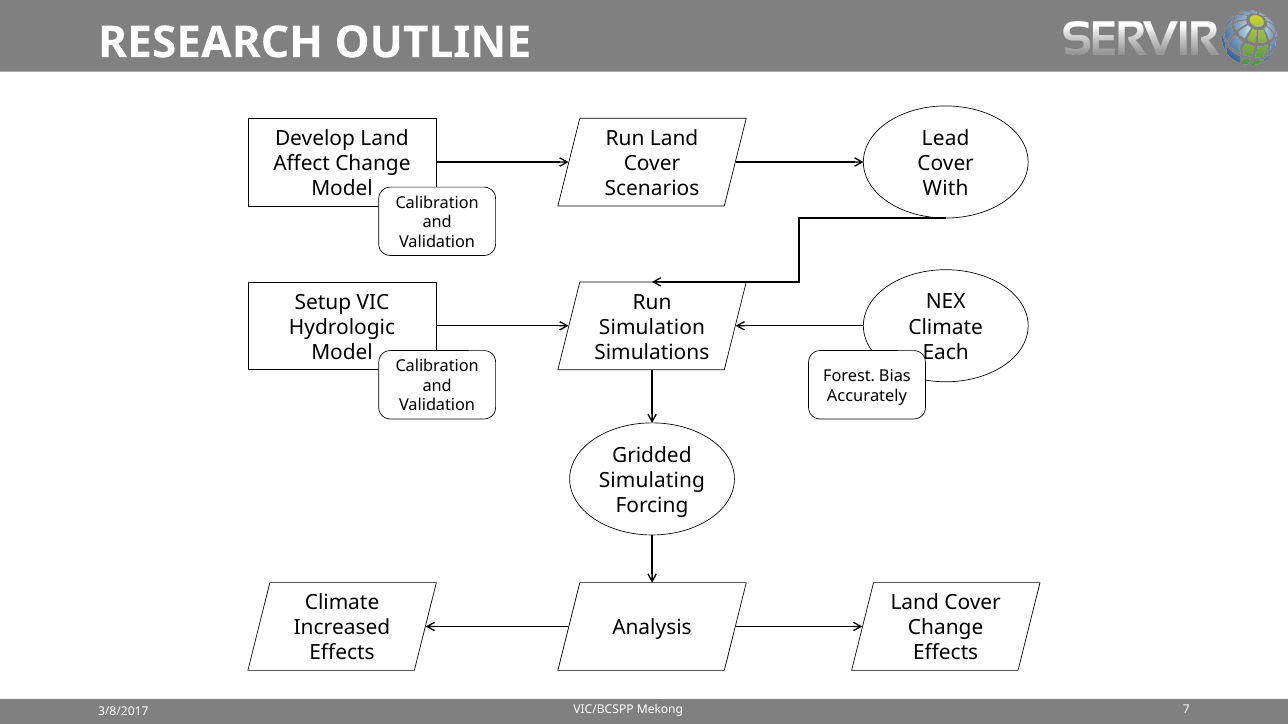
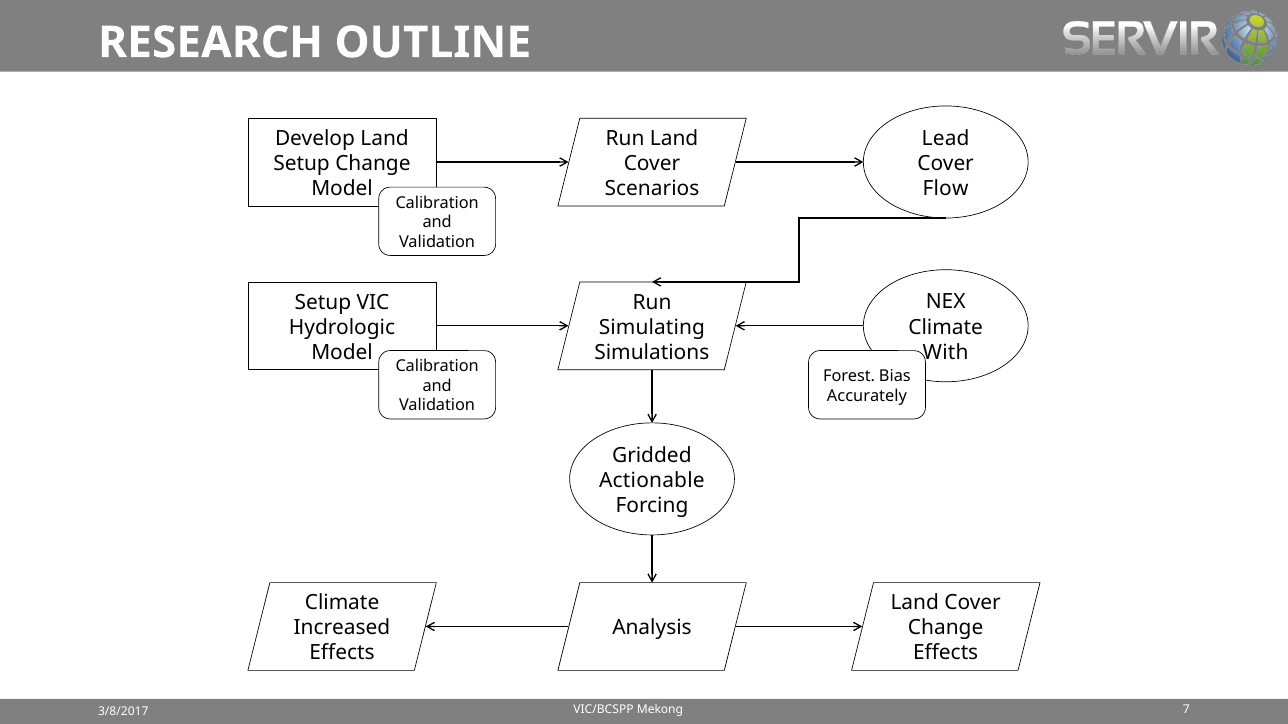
Affect: Affect -> Setup (302, 164)
With: With -> Flow (946, 189)
Simulation: Simulation -> Simulating (652, 327)
Each: Each -> With (946, 352)
Simulating: Simulating -> Actionable (652, 481)
